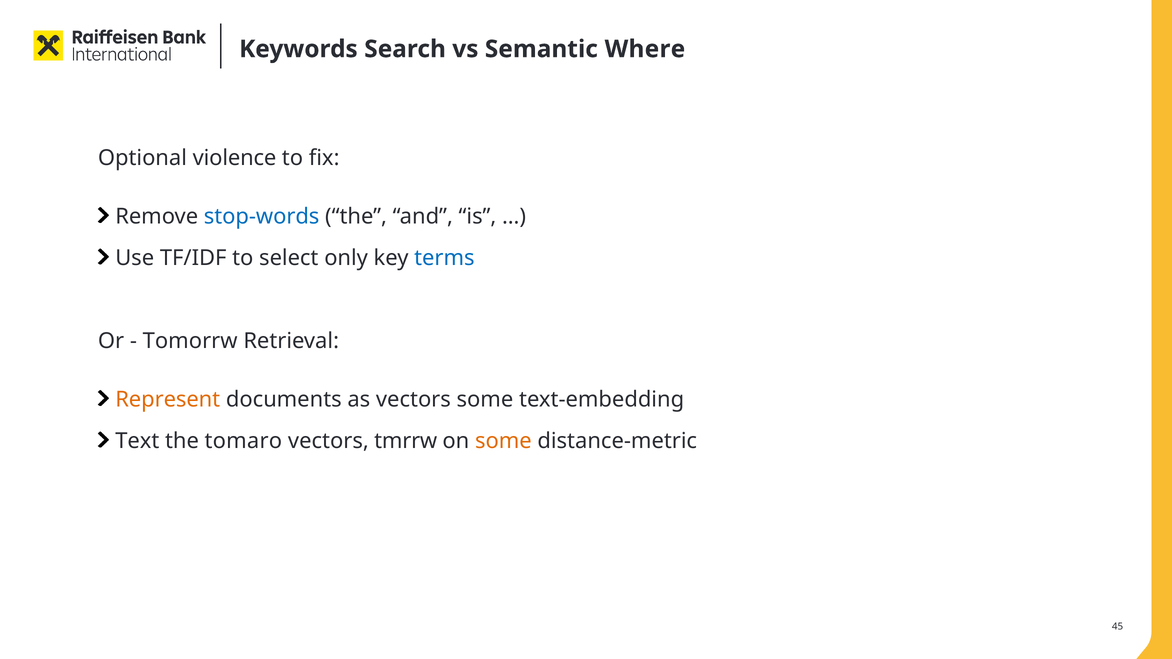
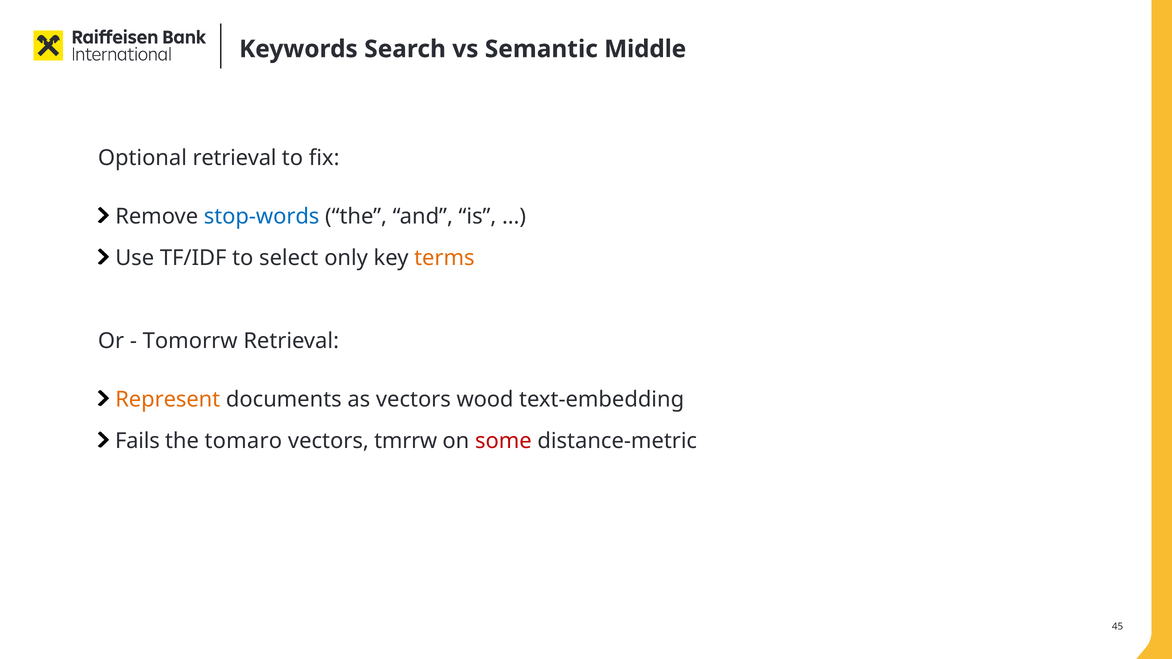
Where: Where -> Middle (645, 49)
Optional violence: violence -> retrieval (235, 158)
terms colour: blue -> orange (444, 258)
vectors some: some -> wood (485, 400)
Text: Text -> Fails (137, 441)
some colour: orange -> red (503, 441)
